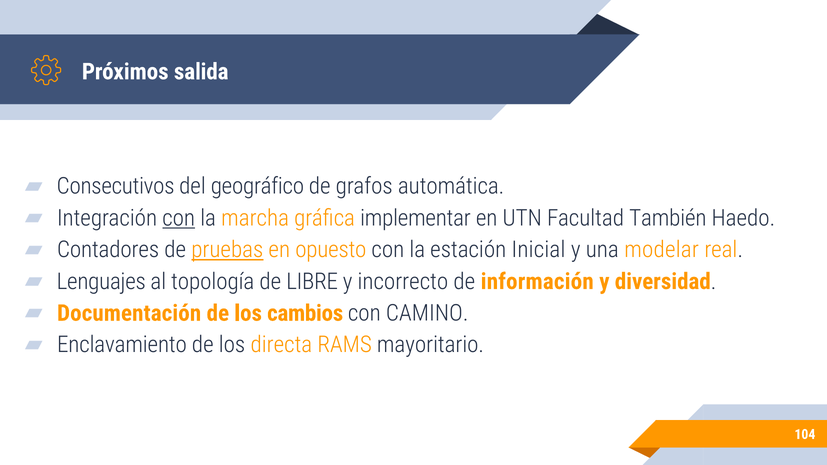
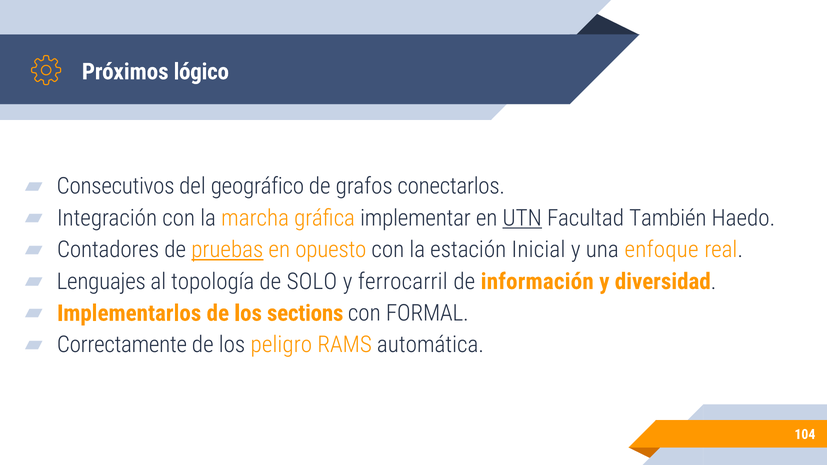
salida: salida -> lógico (201, 72)
automática: automática -> conectarlos (451, 186)
con underline: present -> none (179, 218)
UTN underline: none -> present (522, 218)
modelar: modelar -> enfoque (662, 250)
LIBRE: LIBRE -> SOLO (312, 282)
incorrecto: incorrecto -> ferrocarril (403, 282)
Documentación: Documentación -> Implementarlos (129, 313)
cambios: cambios -> sections (305, 313)
CAMINO: CAMINO -> FORMAL (427, 313)
Enclavamiento: Enclavamiento -> Correctamente (122, 345)
directa: directa -> peligro (281, 345)
mayoritario: mayoritario -> automática (430, 345)
